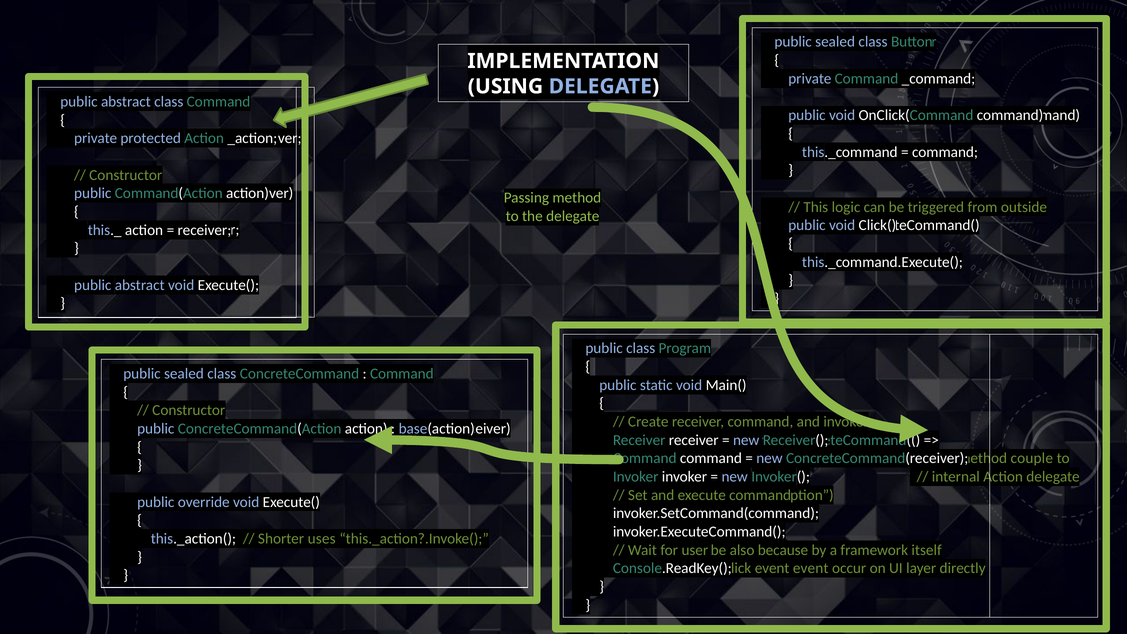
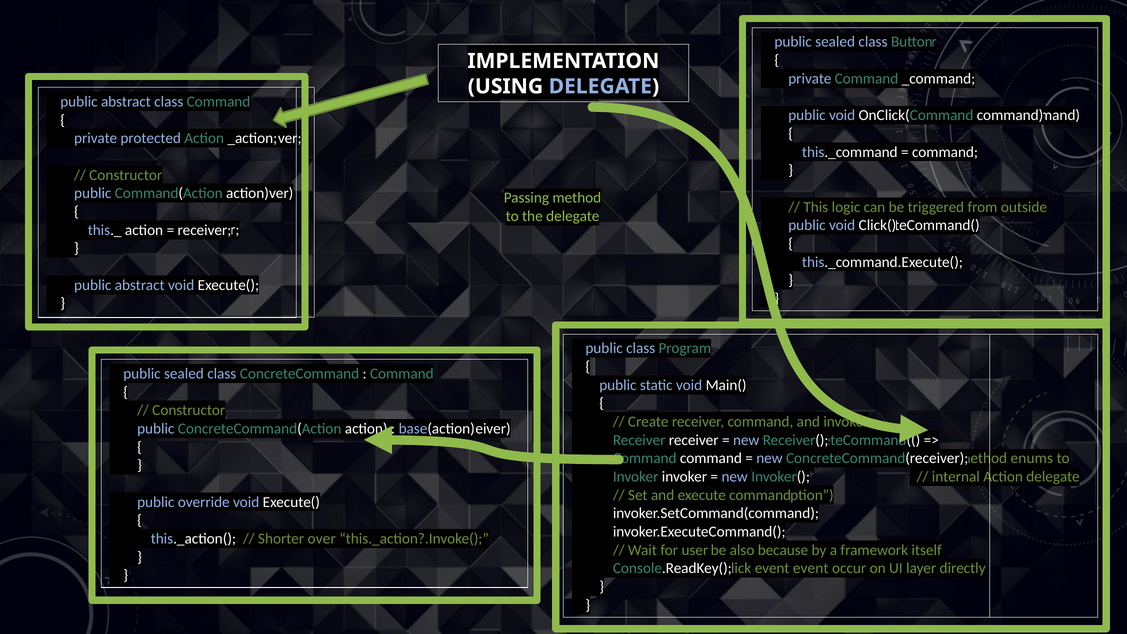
couple: couple -> enums (1032, 458)
uses: uses -> over (322, 539)
